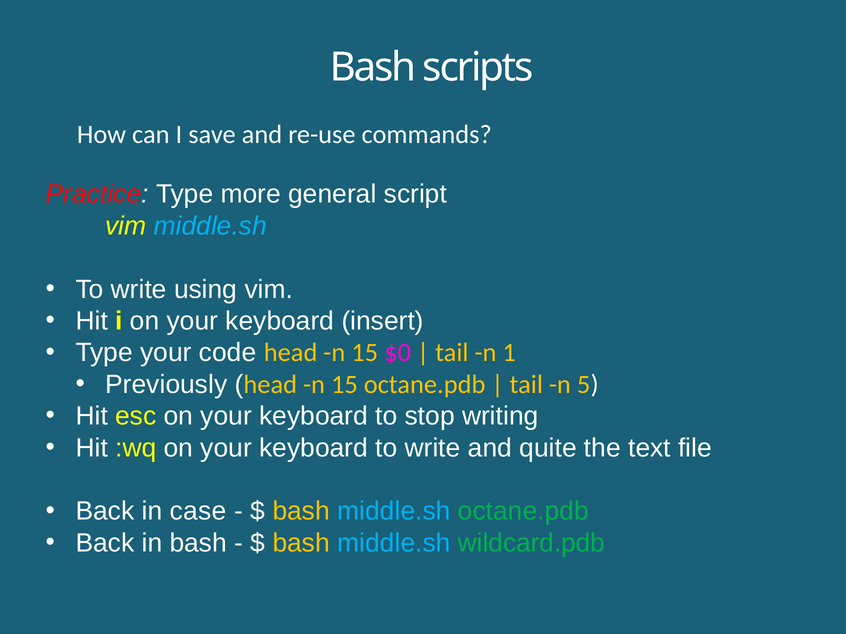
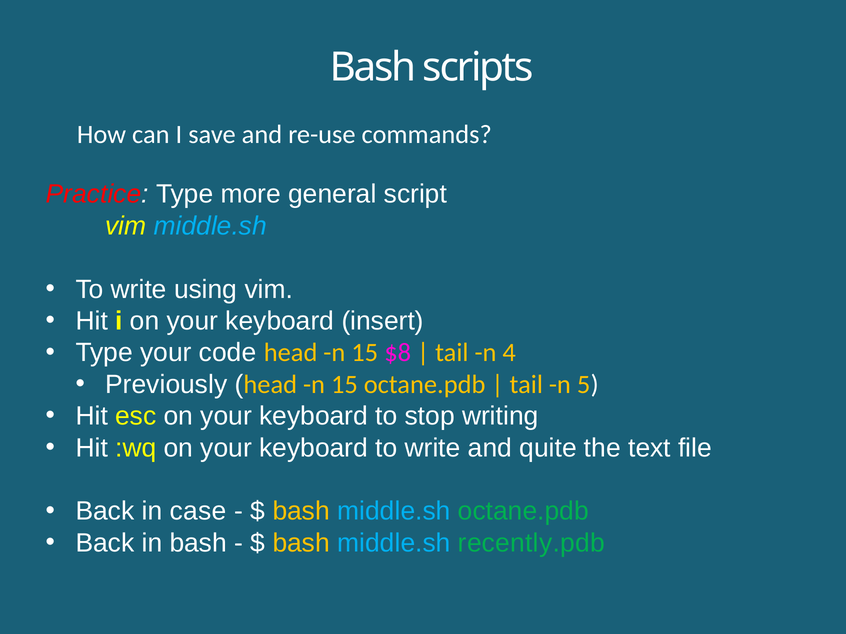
$0: $0 -> $8 (398, 353)
1: 1 -> 4 (509, 353)
wildcard.pdb: wildcard.pdb -> recently.pdb (531, 543)
